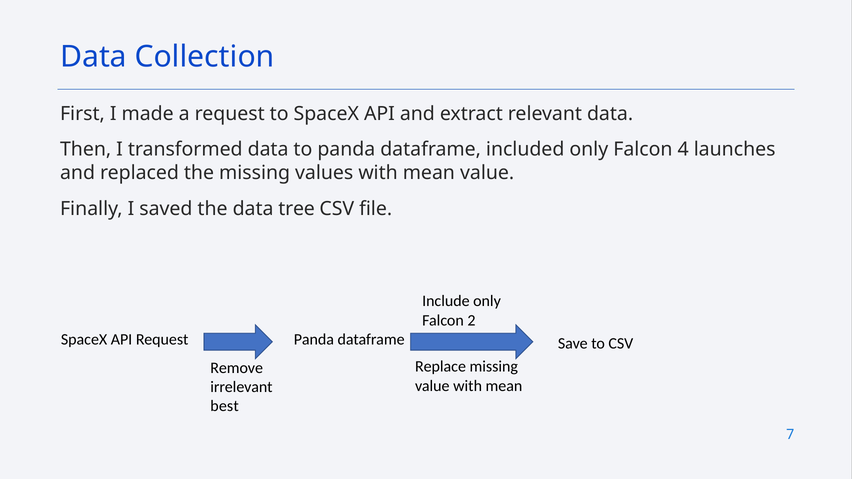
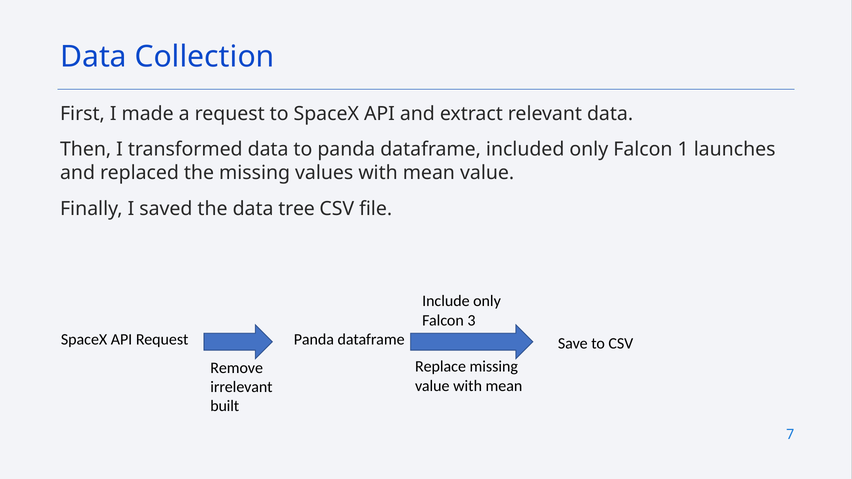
4: 4 -> 1 (683, 150)
2: 2 -> 3 (471, 321)
best: best -> built (225, 406)
